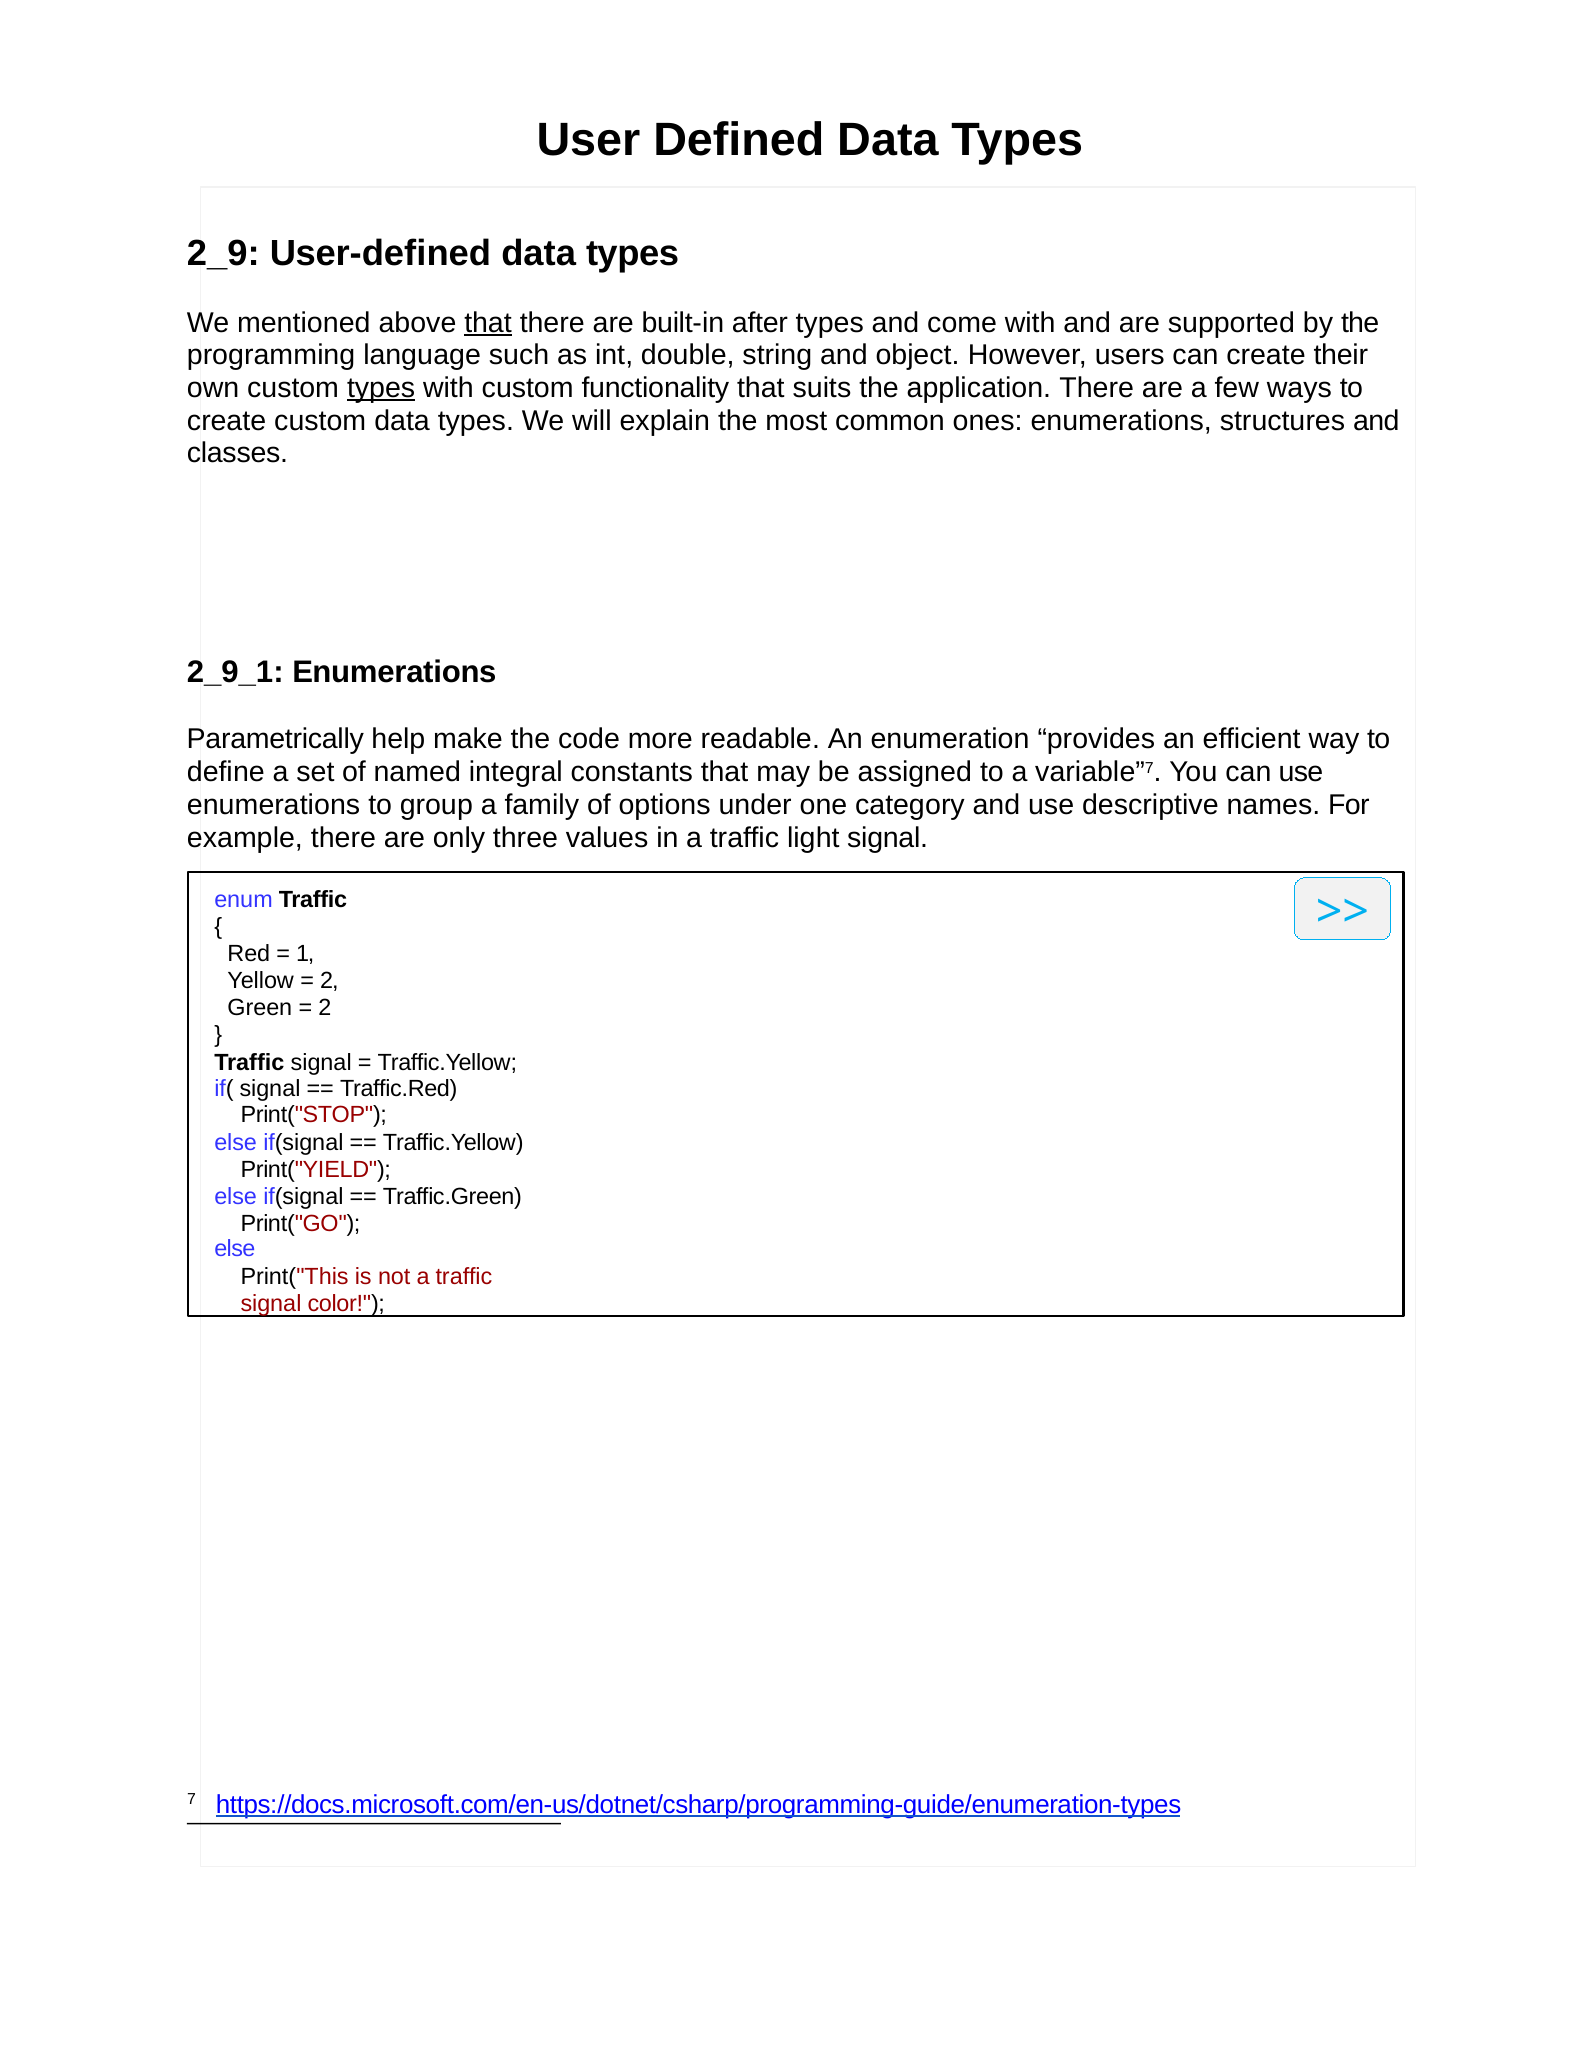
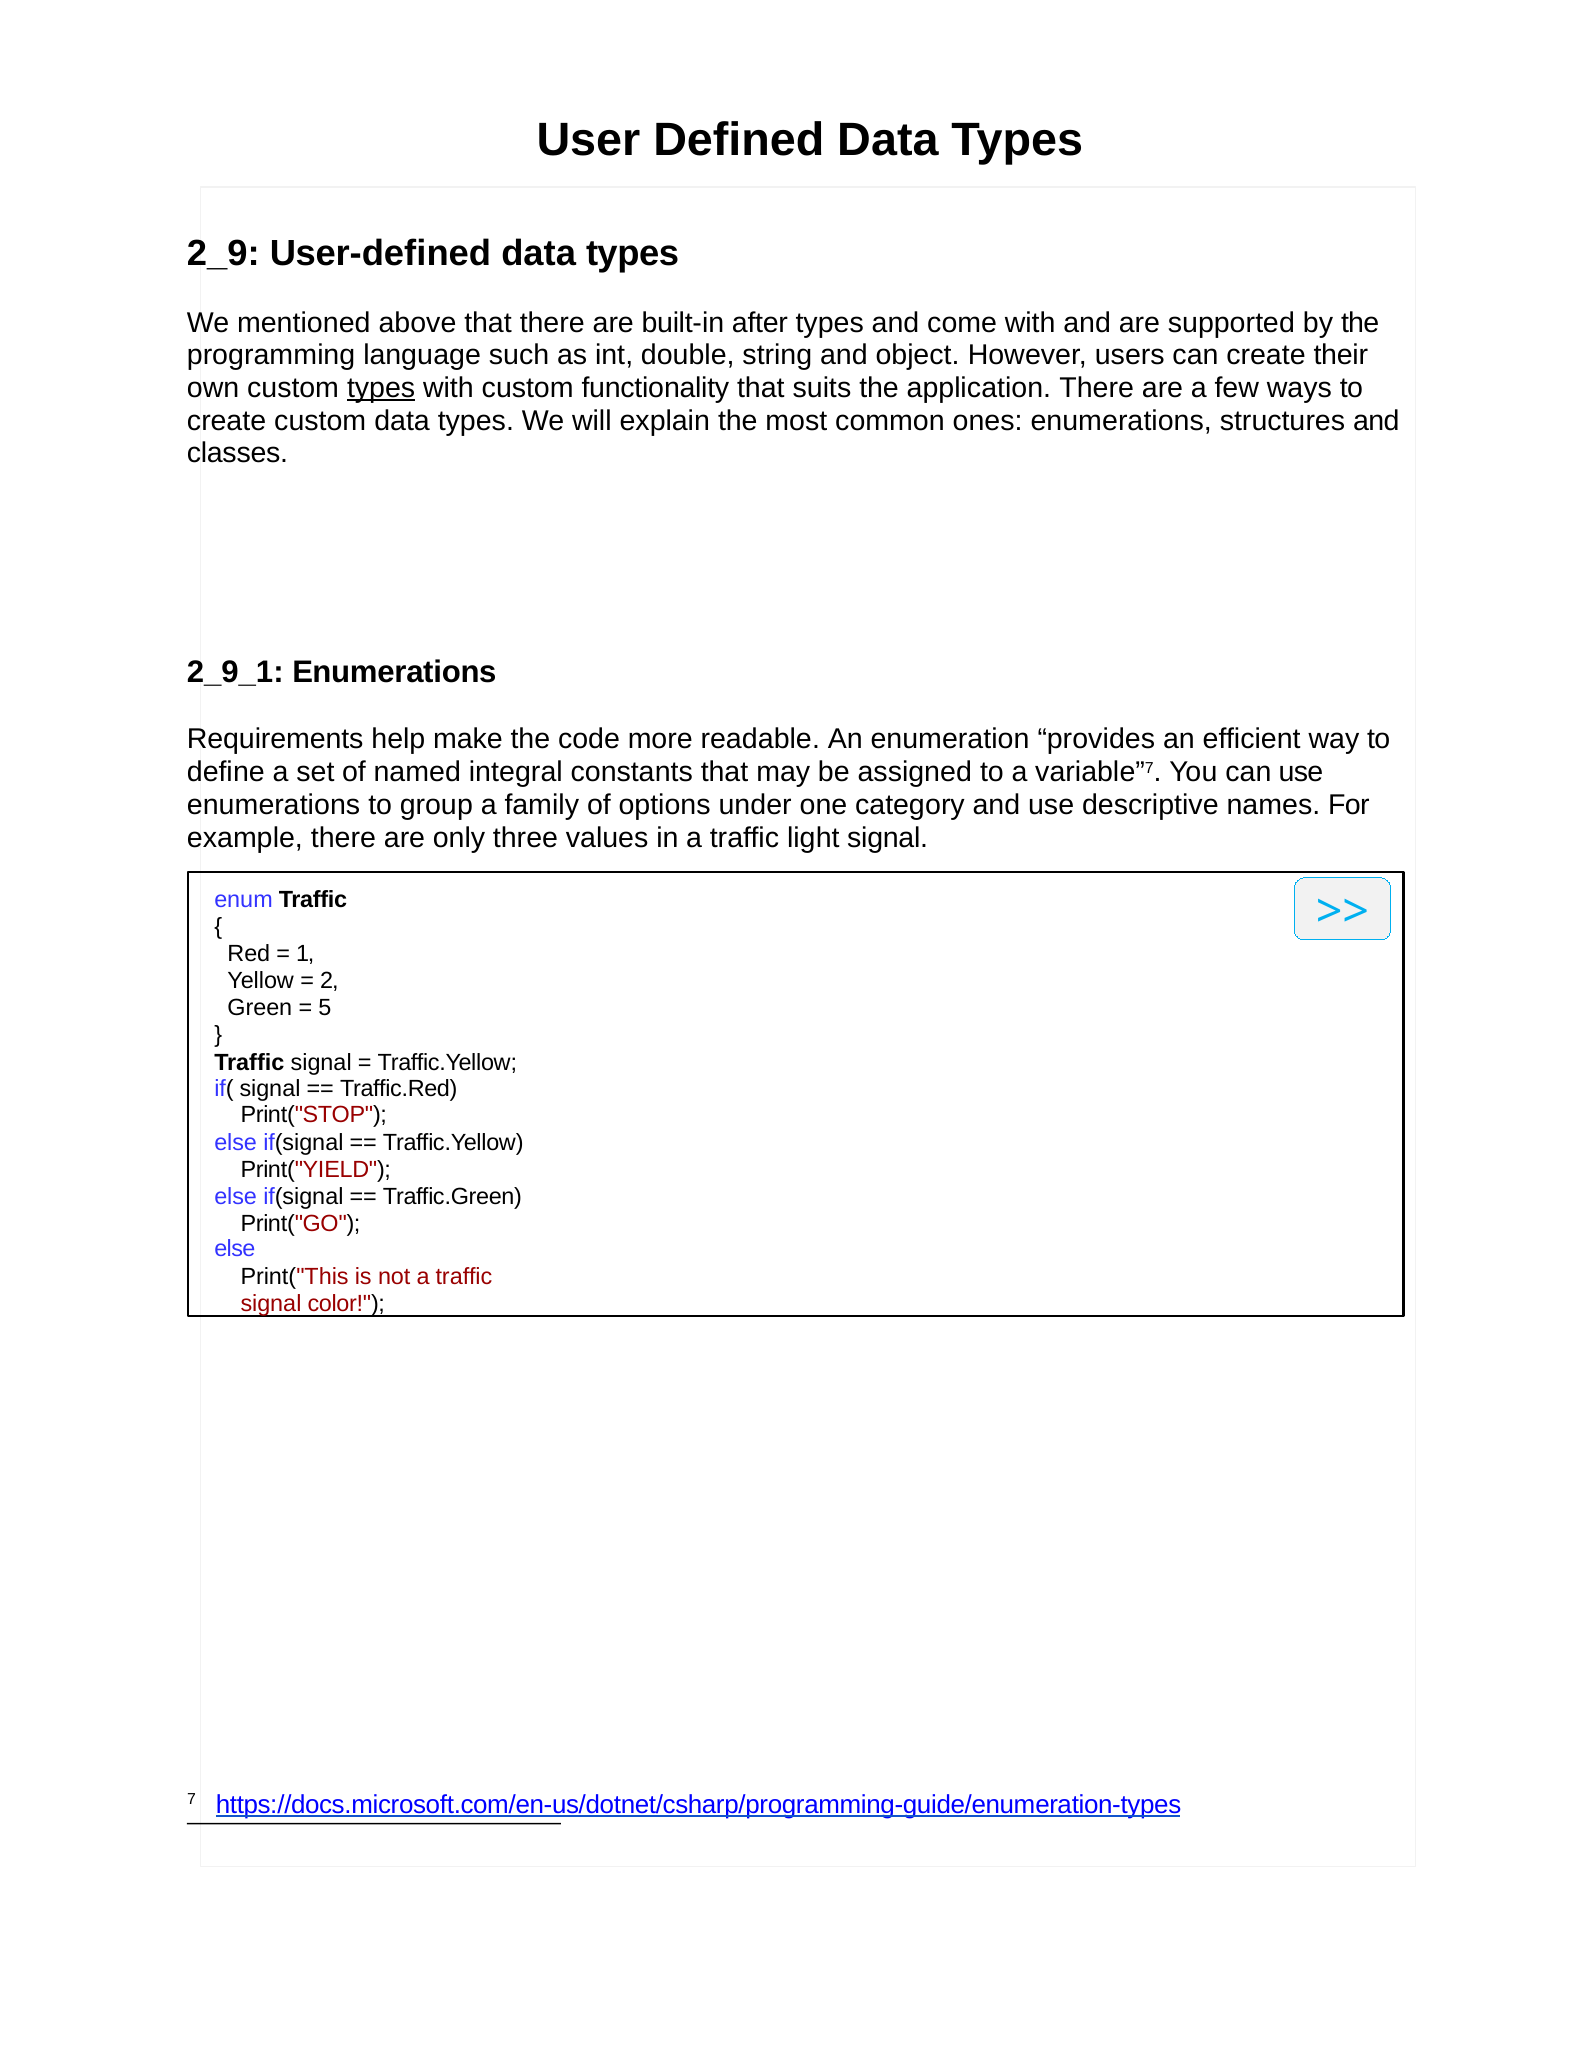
that underline: present -> none (488, 323)
Parametrically: Parametrically -> Requirements (275, 739)
2: 2 -> 5 (325, 1008)
